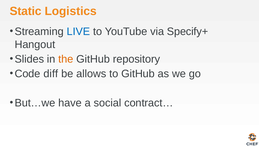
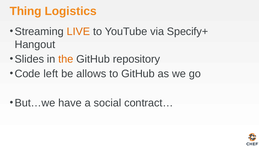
Static: Static -> Thing (26, 11)
LIVE colour: blue -> orange (78, 32)
diff: diff -> left (51, 74)
